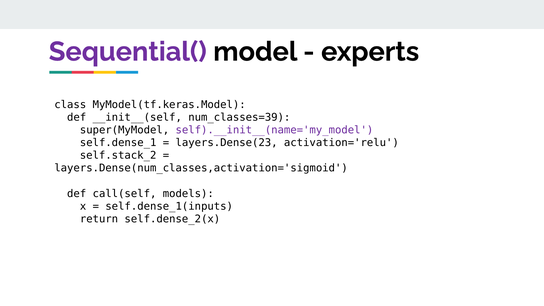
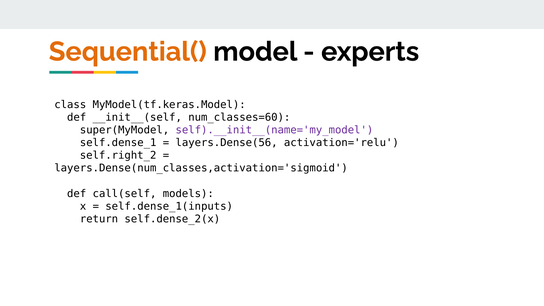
Sequential( colour: purple -> orange (128, 52)
num_classes=39: num_classes=39 -> num_classes=60 (239, 117)
layers.Dense(23: layers.Dense(23 -> layers.Dense(56 (227, 143)
self.stack_2: self.stack_2 -> self.right_2 (118, 155)
